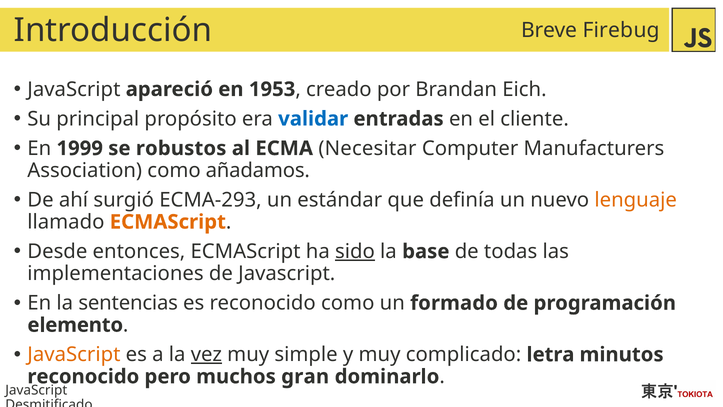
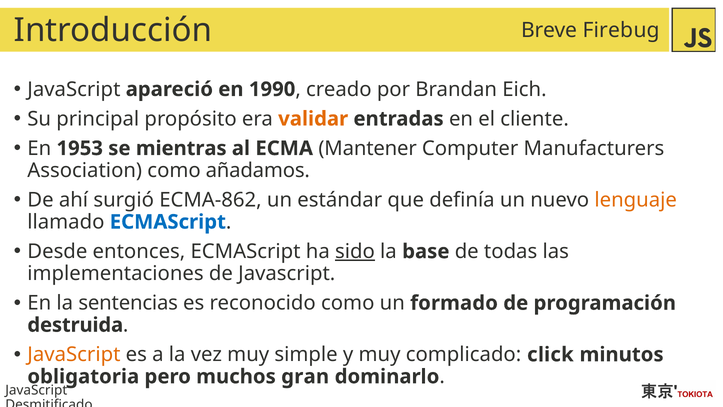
1953: 1953 -> 1990 (272, 89)
validar colour: blue -> orange (313, 119)
1999: 1999 -> 1953 (80, 148)
robustos: robustos -> mientras (181, 148)
Necesitar: Necesitar -> Mantener (368, 148)
ECMA-293: ECMA-293 -> ECMA-862 (210, 200)
ECMAScript colour: orange -> blue (168, 222)
elemento: elemento -> destruida (75, 325)
vez underline: present -> none (206, 354)
letra: letra -> click (550, 354)
reconocido: reconocido -> obligatoria (83, 376)
